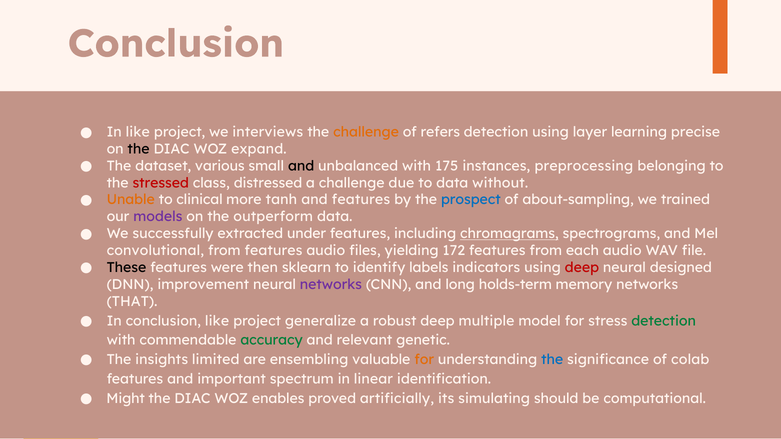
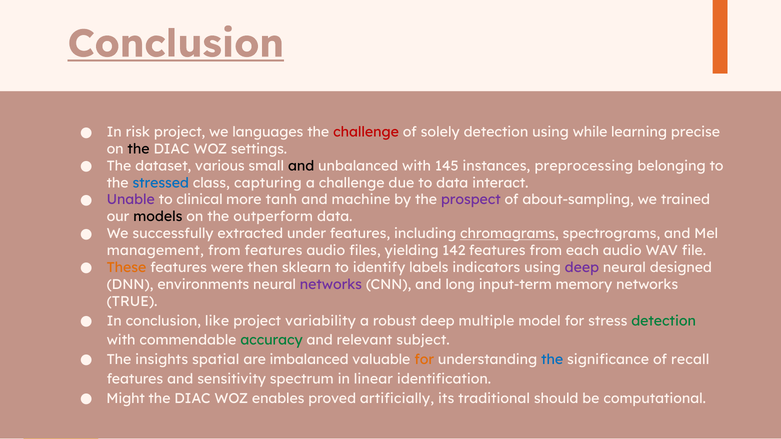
Conclusion underline: none -> present (176, 44)
In like: like -> risk (138, 132)
interviews: interviews -> languages (268, 132)
challenge colour: orange -> red (366, 132)
refers: refers -> solely (440, 132)
layer: layer -> while (590, 132)
expand: expand -> settings (259, 149)
175: 175 -> 145 (447, 166)
stressed colour: red -> blue (161, 183)
distressed: distressed -> capturing (268, 183)
without: without -> interact (500, 183)
Unable colour: orange -> purple (131, 200)
and features: features -> machine (361, 200)
prospect colour: blue -> purple (471, 200)
models colour: purple -> black (158, 217)
convolutional: convolutional -> management (155, 251)
172: 172 -> 142 (454, 251)
These colour: black -> orange (126, 268)
deep colour: red -> purple (582, 268)
improvement: improvement -> environments (203, 285)
holds-term: holds-term -> input-term (515, 285)
THAT: THAT -> TRUE (132, 302)
generalize: generalize -> variability (320, 321)
genetic: genetic -> subject (423, 341)
limited: limited -> spatial (216, 360)
ensembling: ensembling -> imbalanced (309, 360)
colab: colab -> recall (690, 360)
important: important -> sensitivity (232, 379)
simulating: simulating -> traditional (494, 399)
